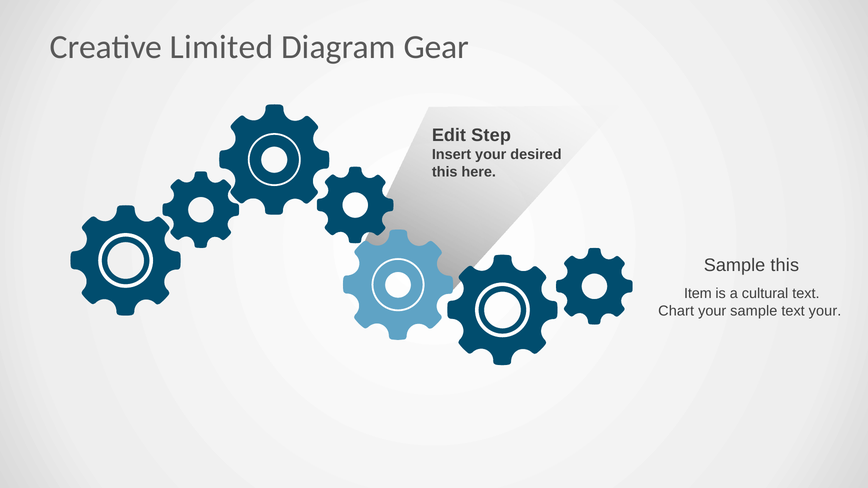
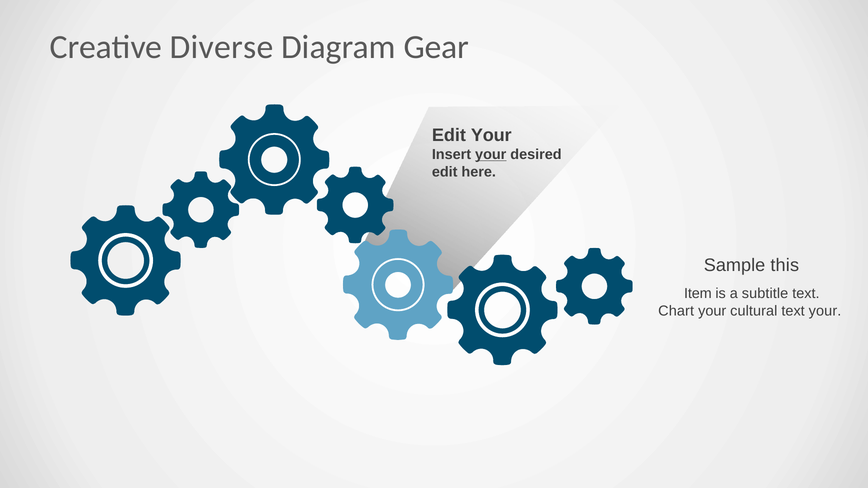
Limited: Limited -> Diverse (222, 47)
Edit Step: Step -> Your (491, 135)
your underline: none -> present (491, 155)
this: this -> edit (445, 172)
cultural: cultural -> subtitle (765, 294)
sample: sample -> cultural (754, 311)
